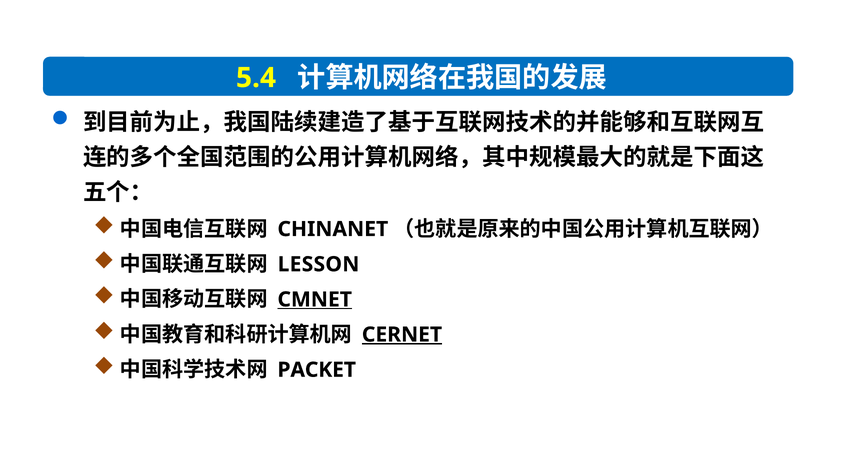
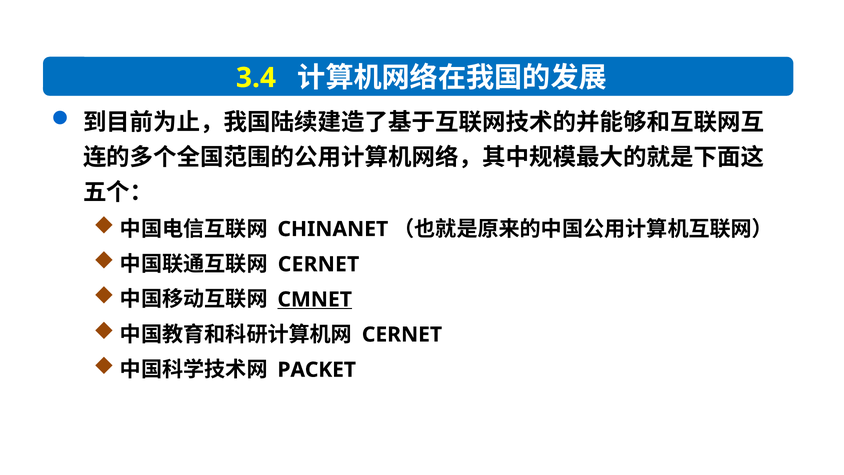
5.4: 5.4 -> 3.4 (256, 78)
LESSON: LESSON -> CERNET (319, 264)
CERNET underline: present -> none (402, 334)
